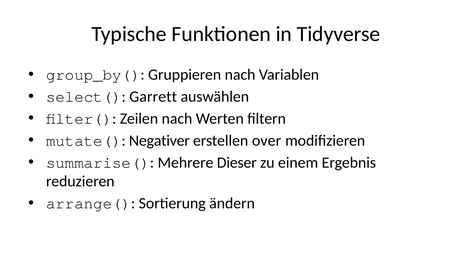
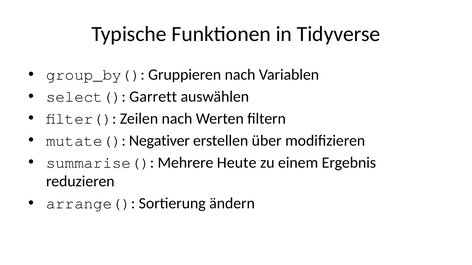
over: over -> über (267, 141)
Dieser: Dieser -> Heute (237, 163)
